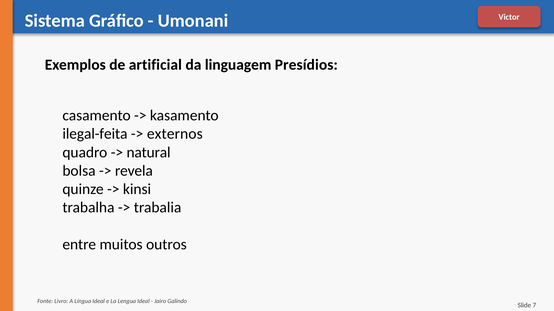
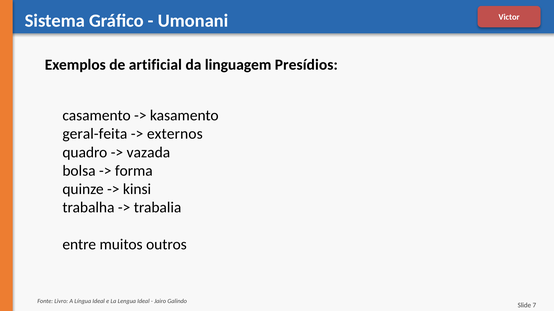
ilegal-feita: ilegal-feita -> geral-feita (95, 134)
natural: natural -> vazada (148, 153)
revela: revela -> forma (134, 171)
